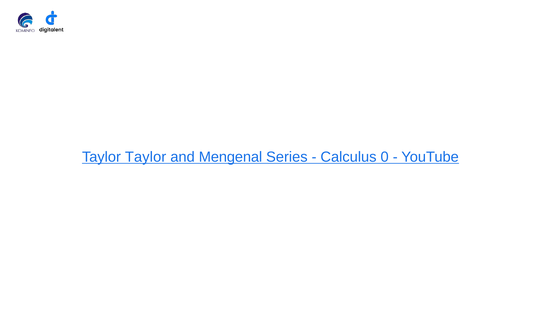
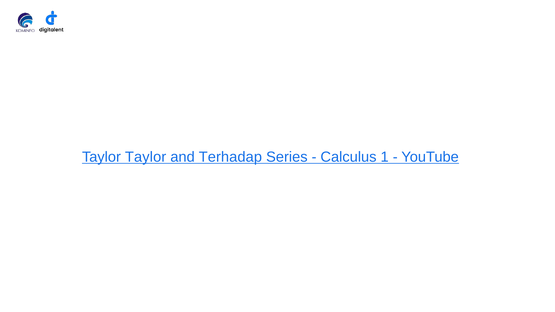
Mengenal: Mengenal -> Terhadap (230, 157)
0: 0 -> 1 (385, 157)
